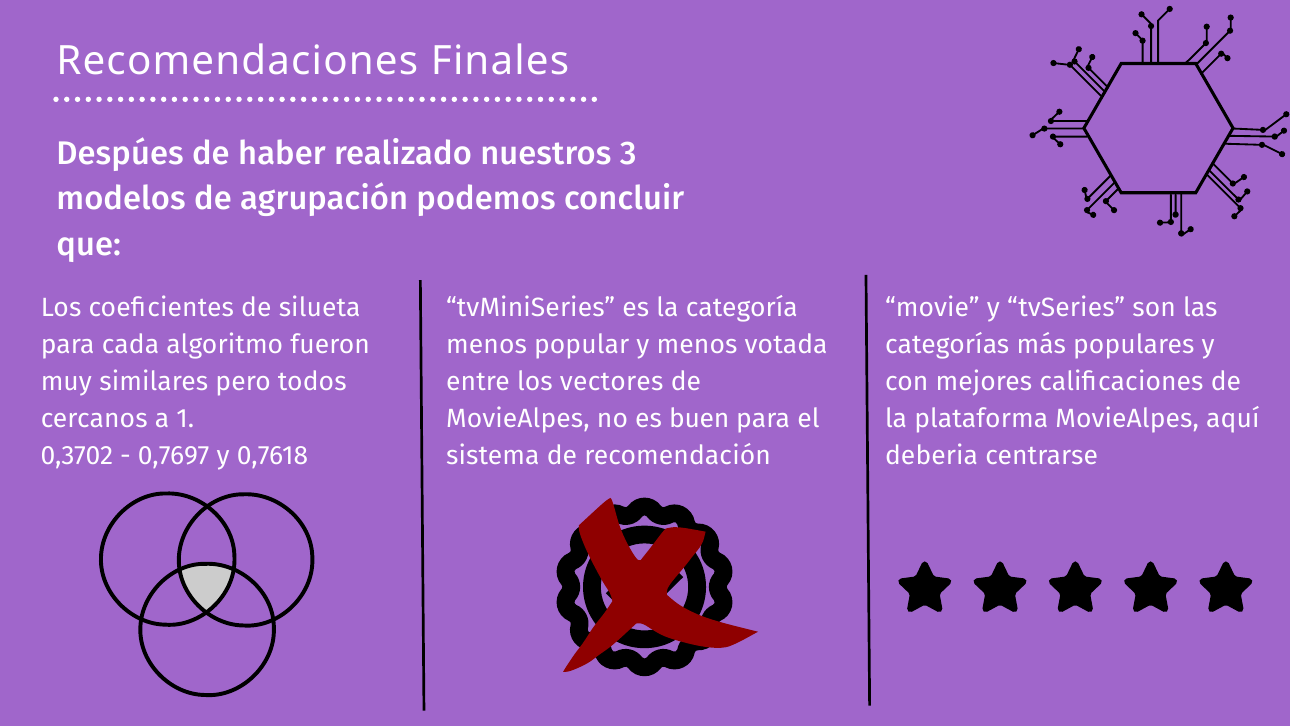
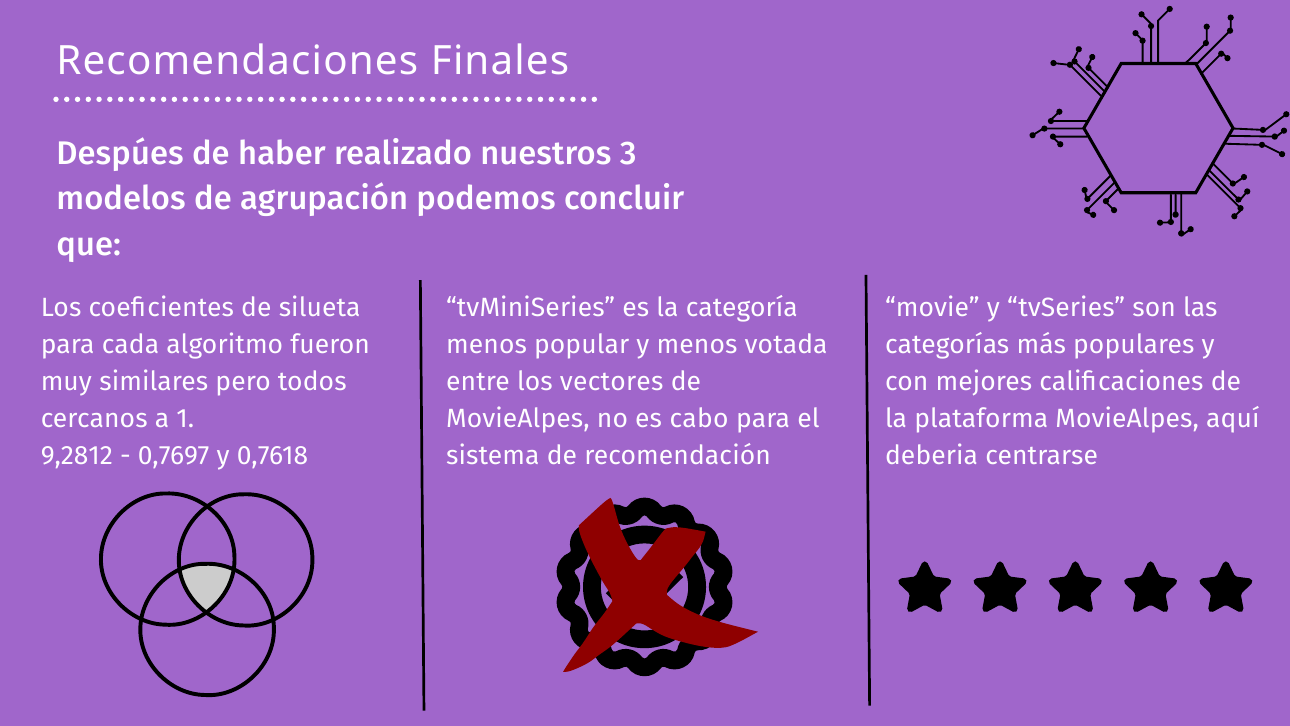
buen: buen -> cabo (699, 418)
0,3702: 0,3702 -> 9,2812 (77, 455)
